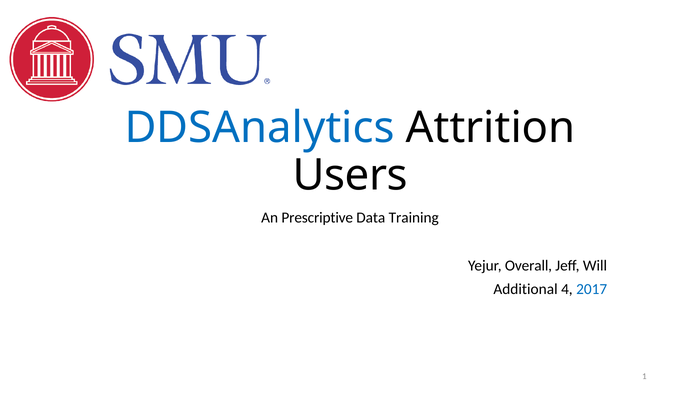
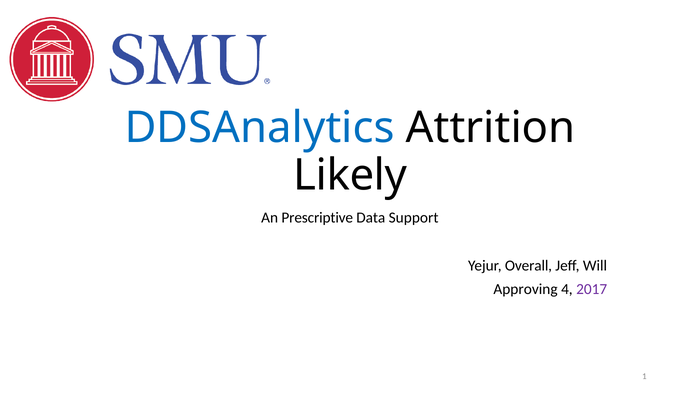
Users: Users -> Likely (350, 175)
Training: Training -> Support (414, 218)
Additional: Additional -> Approving (526, 289)
2017 colour: blue -> purple (592, 289)
